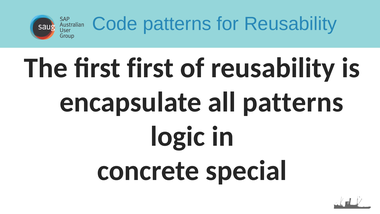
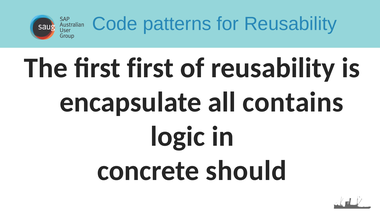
all patterns: patterns -> contains (293, 102)
special: special -> should (246, 170)
